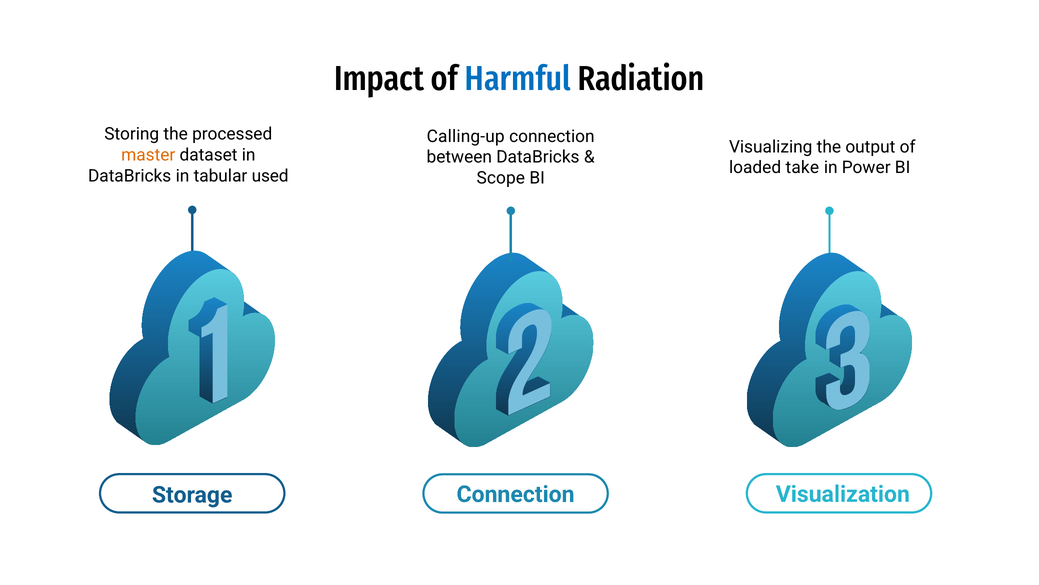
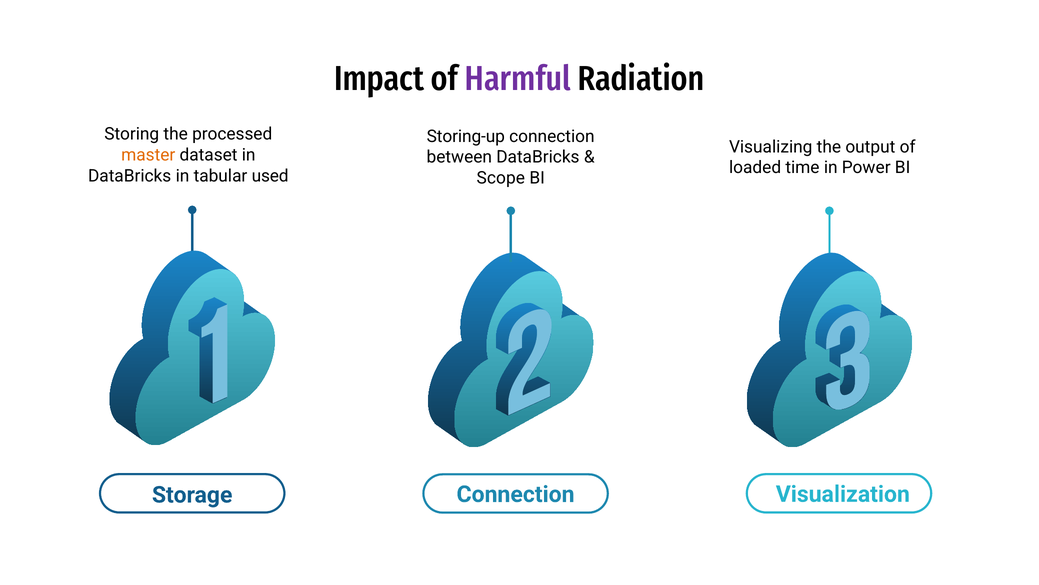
Harmful colour: blue -> purple (518, 79)
Calling-up: Calling-up -> Storing-up (466, 136)
take: take -> time (802, 168)
